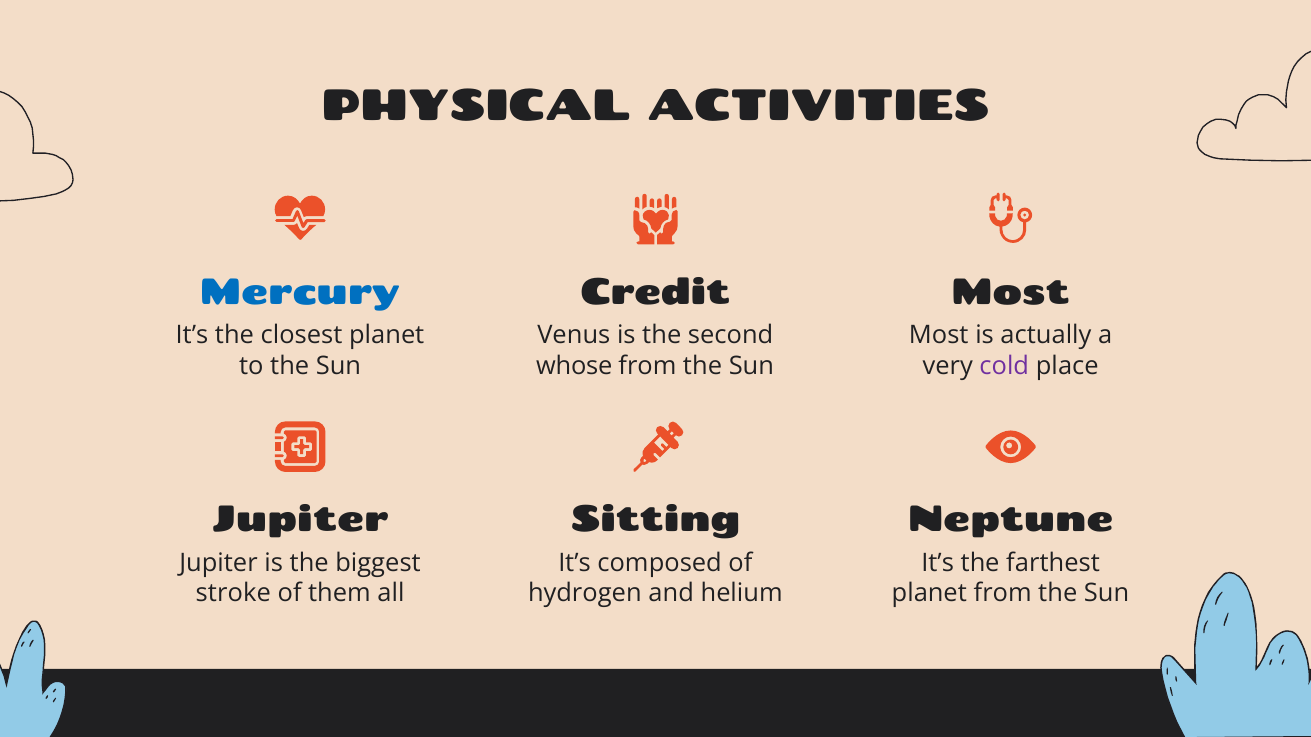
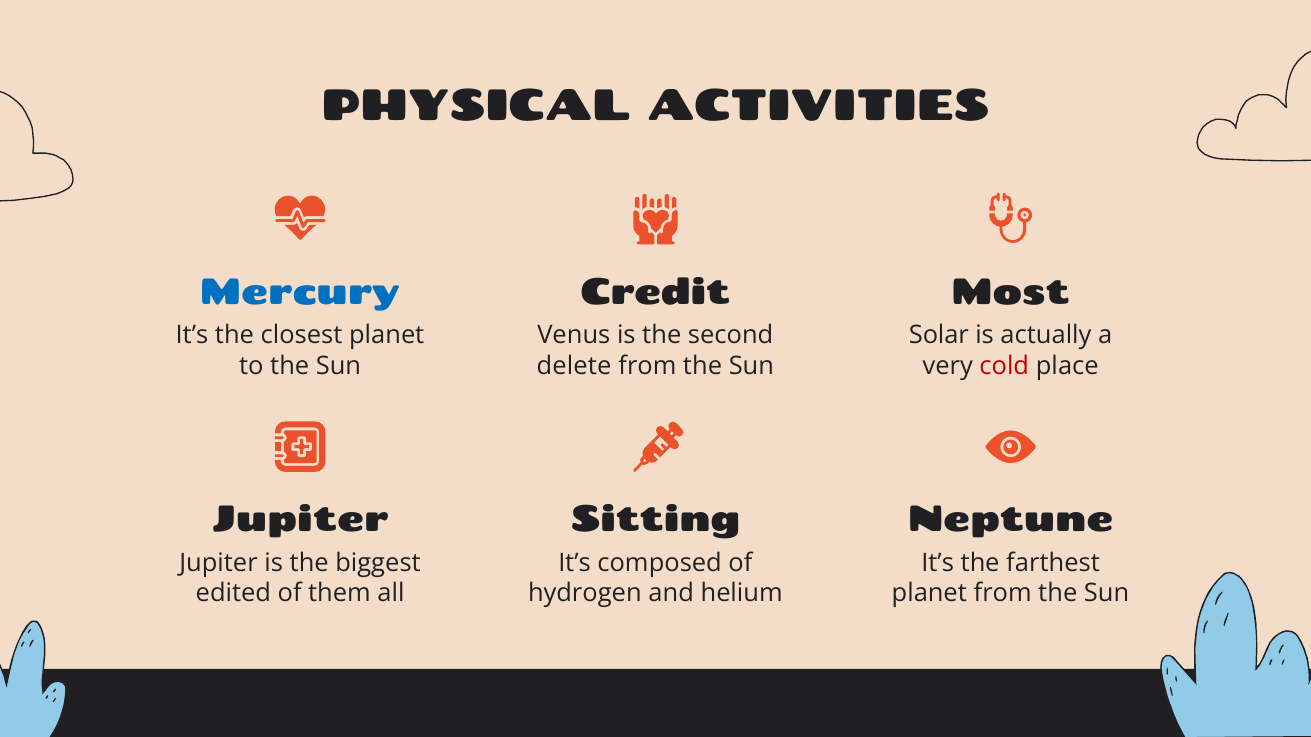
Most: Most -> Solar (939, 336)
whose: whose -> delete (574, 366)
cold colour: purple -> red (1004, 366)
stroke: stroke -> edited (233, 594)
